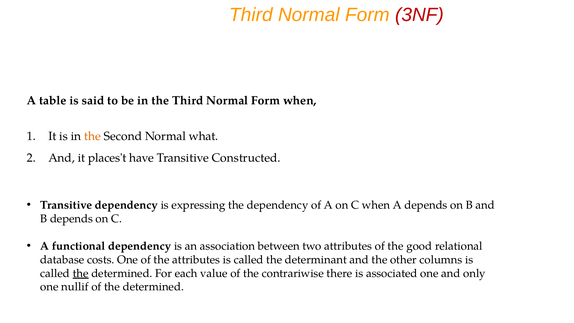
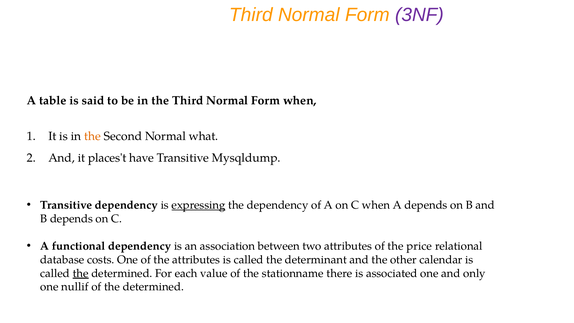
3NF colour: red -> purple (420, 15)
Constructed: Constructed -> Mysqldump (246, 158)
expressing underline: none -> present (198, 205)
good: good -> price (419, 246)
columns: columns -> calendar (441, 260)
contrariwise: contrariwise -> stationname (293, 273)
